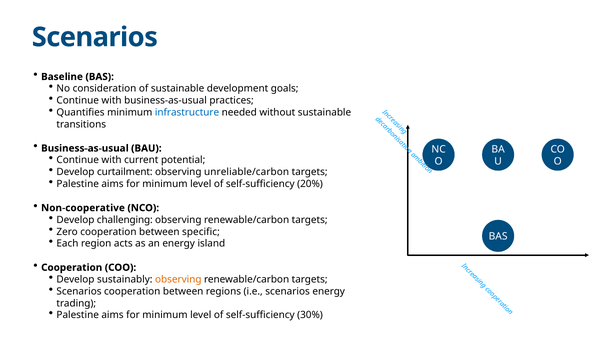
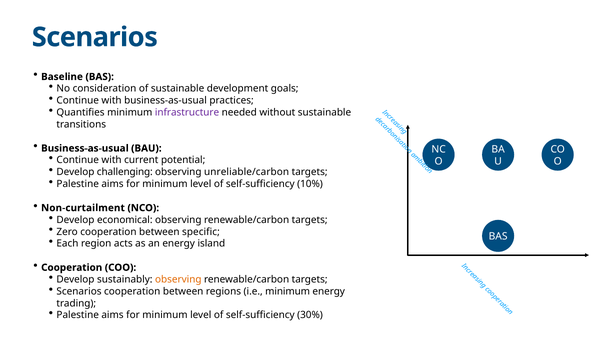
infrastructure colour: blue -> purple (187, 113)
curtailment: curtailment -> challenging (125, 172)
20%: 20% -> 10% (310, 184)
Non-cooperative: Non-cooperative -> Non-curtailment (83, 208)
challenging: challenging -> economical (125, 220)
i.e scenarios: scenarios -> minimum (288, 292)
